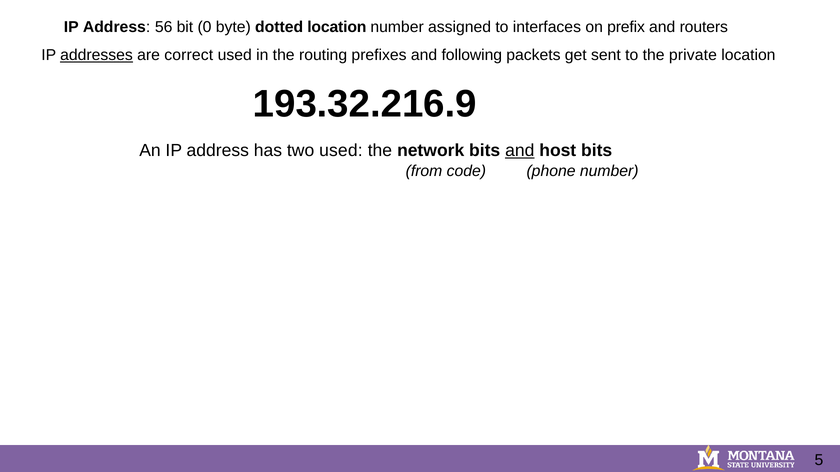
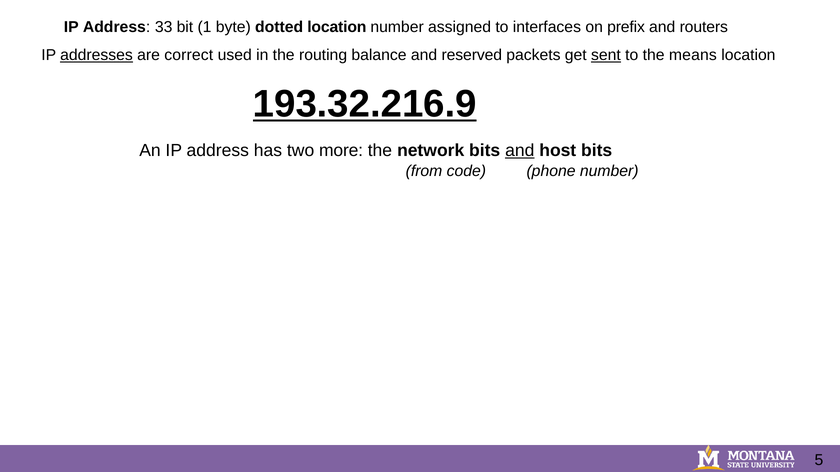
56: 56 -> 33 (164, 27)
0: 0 -> 1 (205, 27)
prefixes: prefixes -> balance (379, 55)
following: following -> reserved (472, 55)
sent underline: none -> present (606, 55)
private: private -> means (693, 55)
193.32.216.9 underline: none -> present (365, 104)
two used: used -> more (341, 151)
